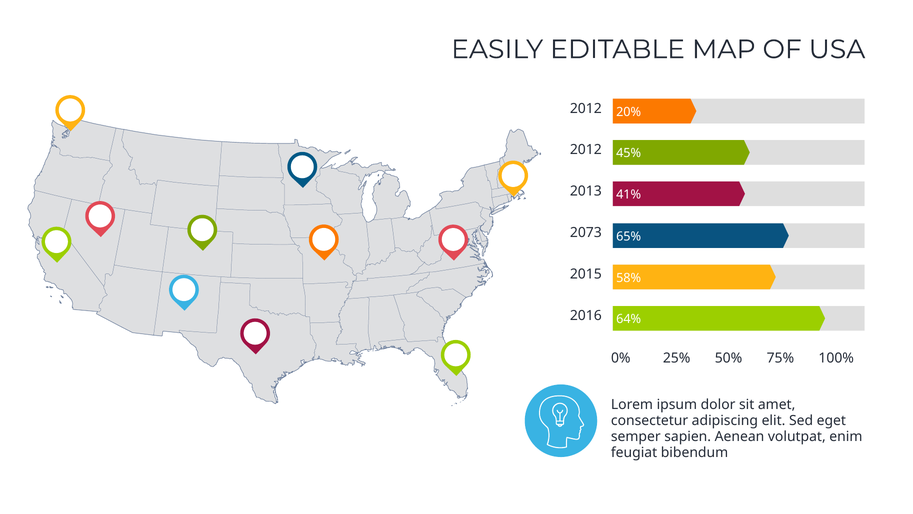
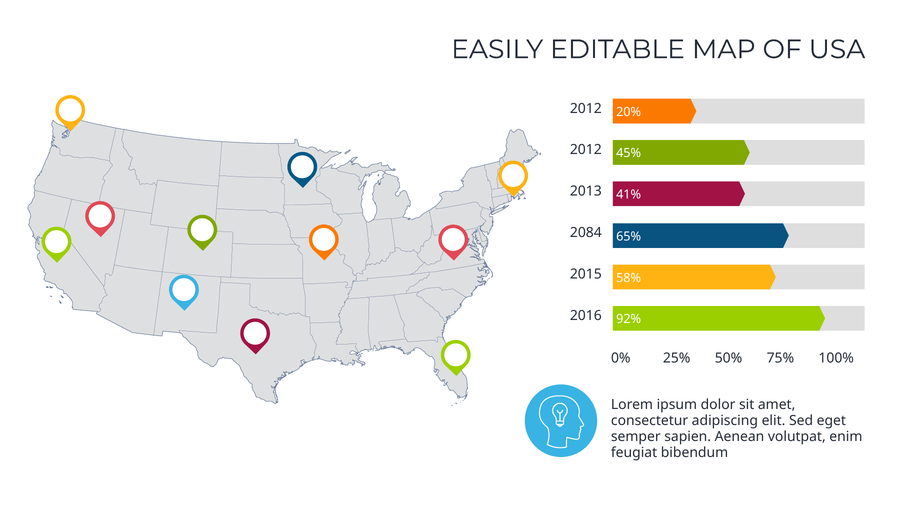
2073: 2073 -> 2084 (586, 233)
64%: 64% -> 92% (629, 319)
